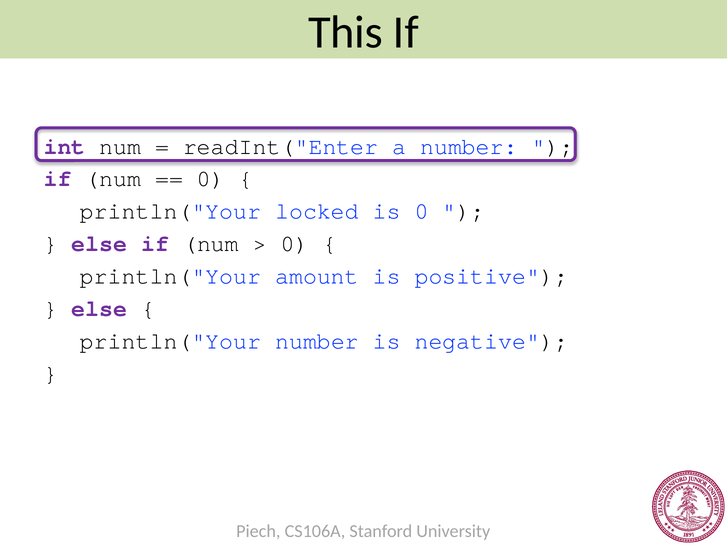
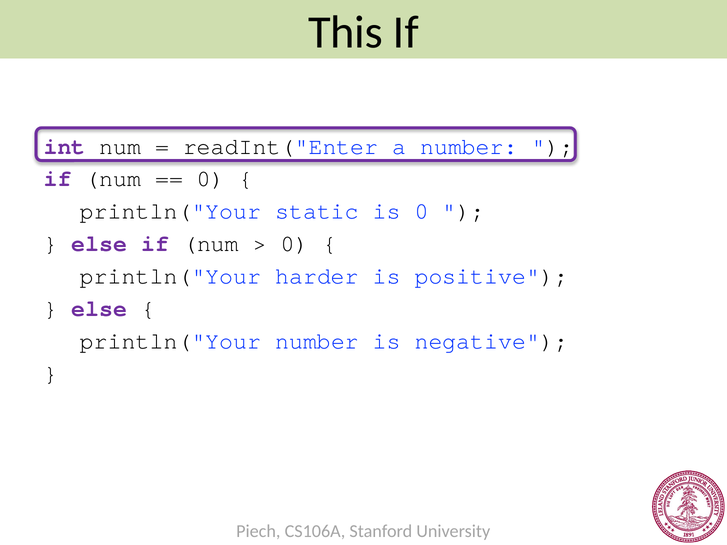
locked: locked -> static (317, 211)
amount: amount -> harder (317, 276)
